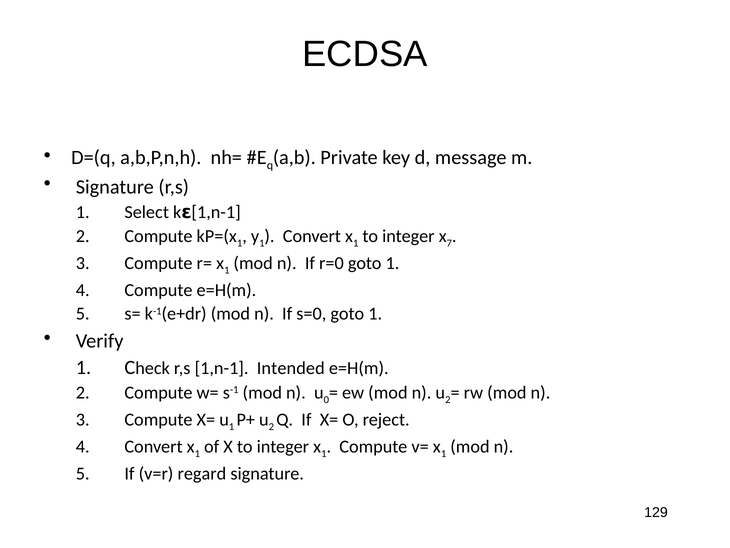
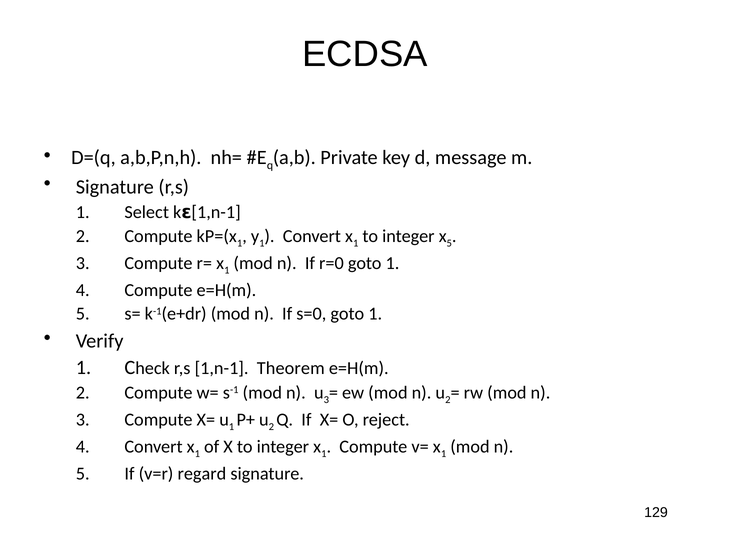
x 7: 7 -> 5 (449, 243)
Intended: Intended -> Theorem (291, 368)
0: 0 -> 3 (326, 399)
